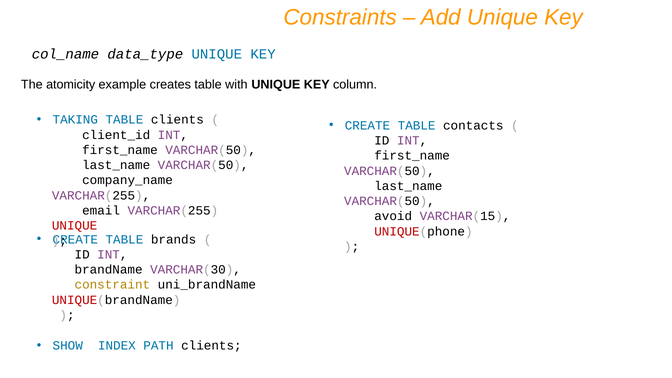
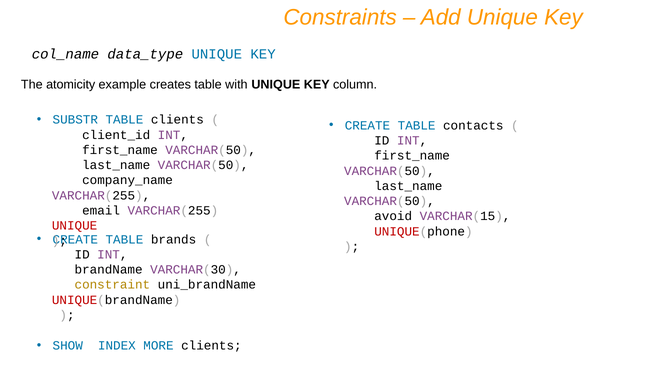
TAKING: TAKING -> SUBSTR (75, 120)
PATH: PATH -> MORE (158, 346)
